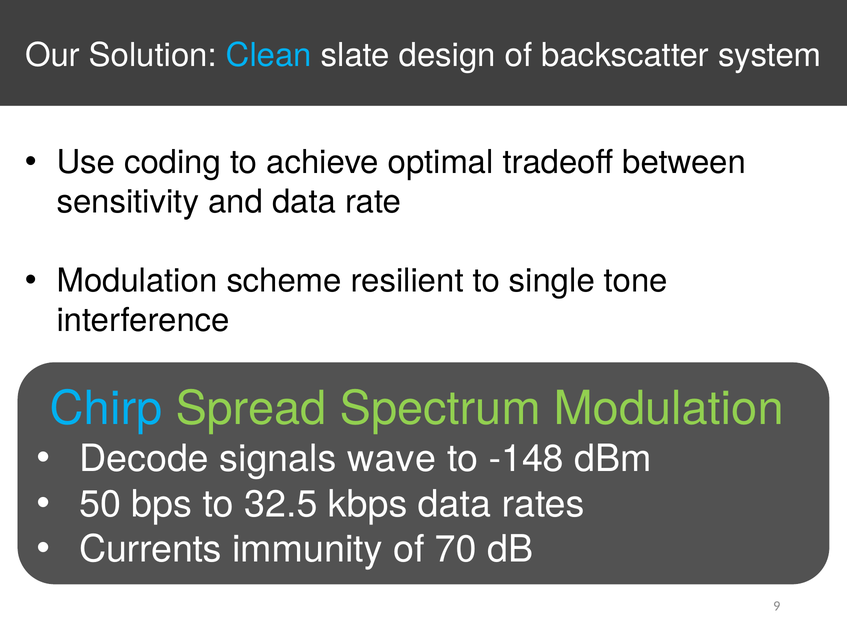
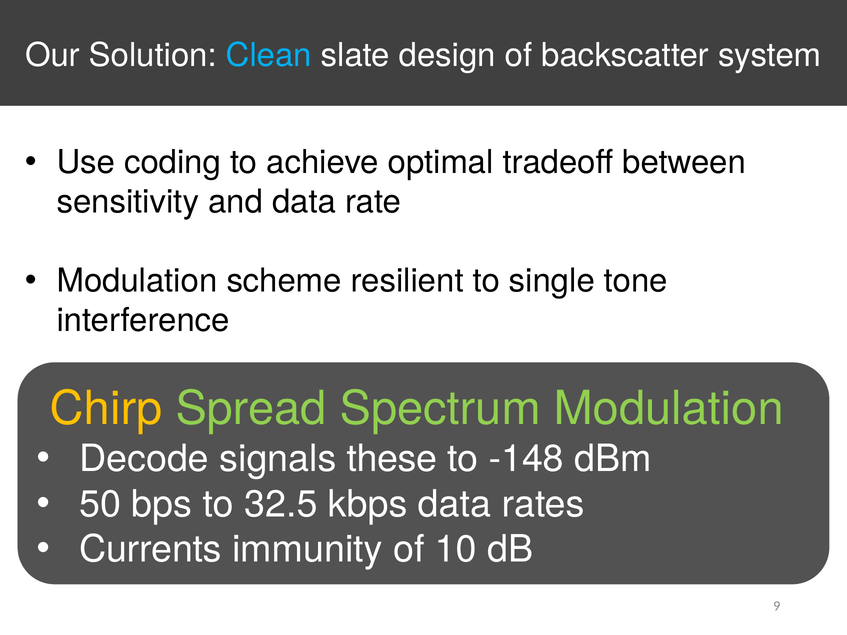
Chirp colour: light blue -> yellow (106, 409)
wave: wave -> these (392, 459)
70: 70 -> 10 (456, 550)
